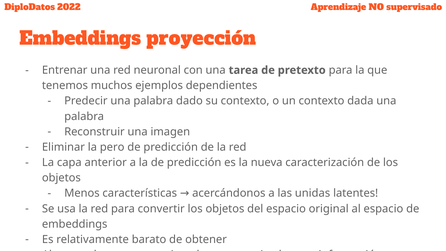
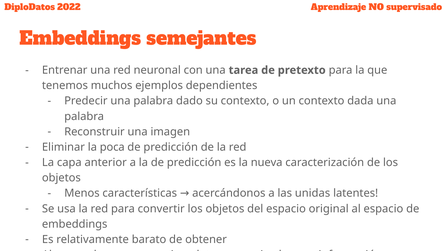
proyección: proyección -> semejantes (202, 39)
pero: pero -> poca (112, 147)
